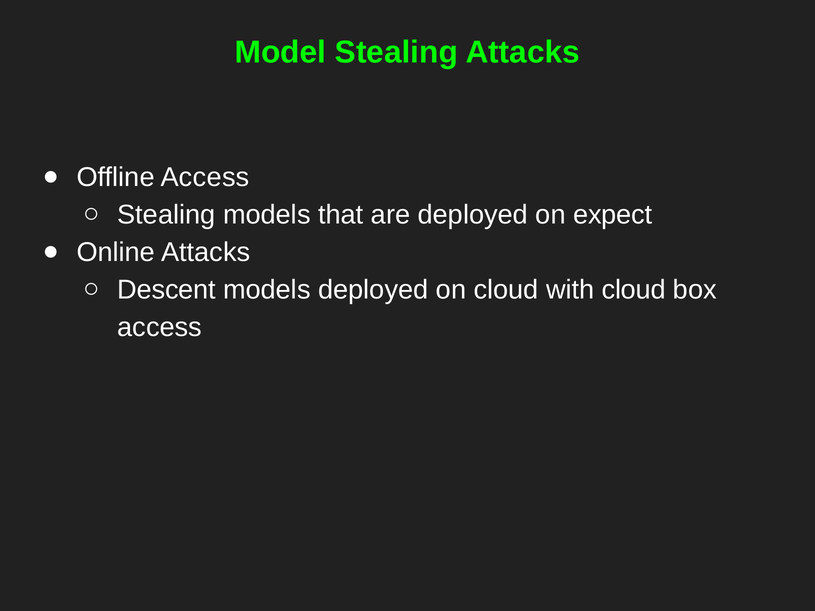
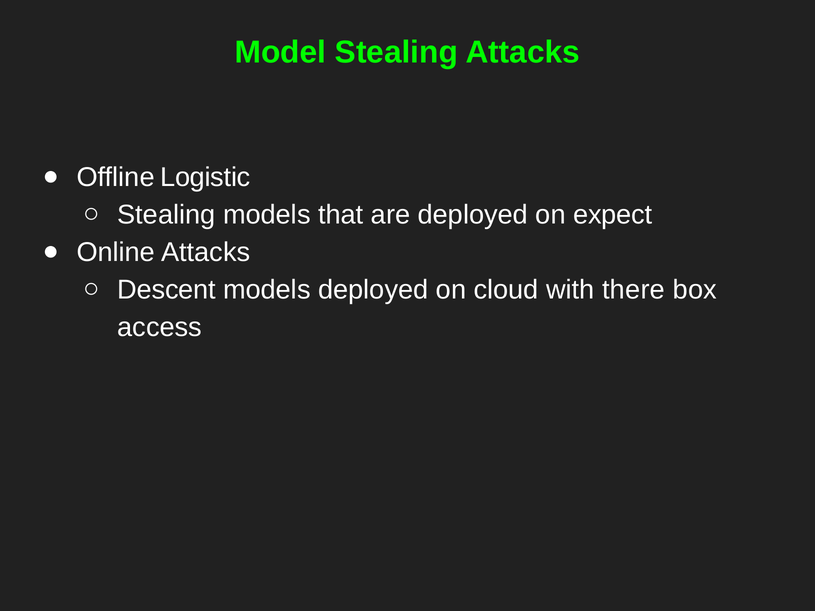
Offline Access: Access -> Logistic (205, 177)
with cloud: cloud -> there (634, 290)
